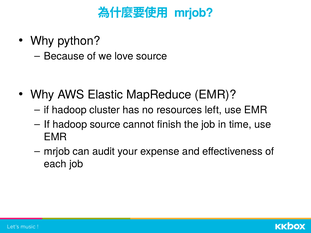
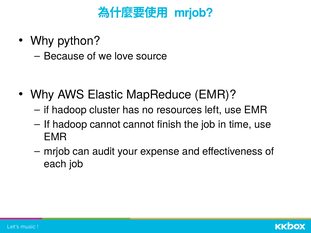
hadoop source: source -> cannot (105, 125)
